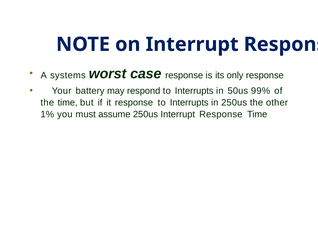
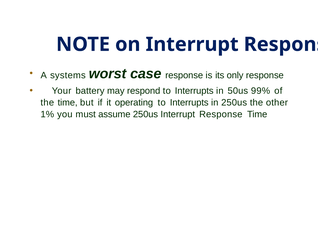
it response: response -> operating (134, 103)
